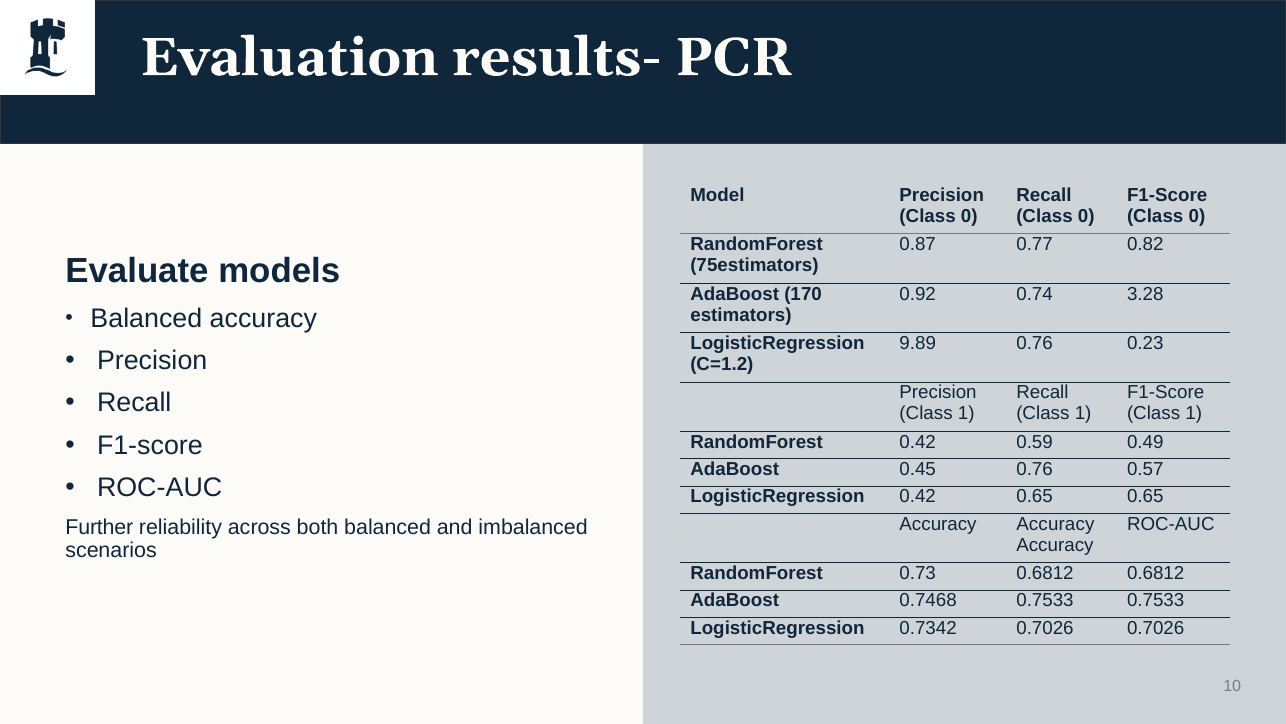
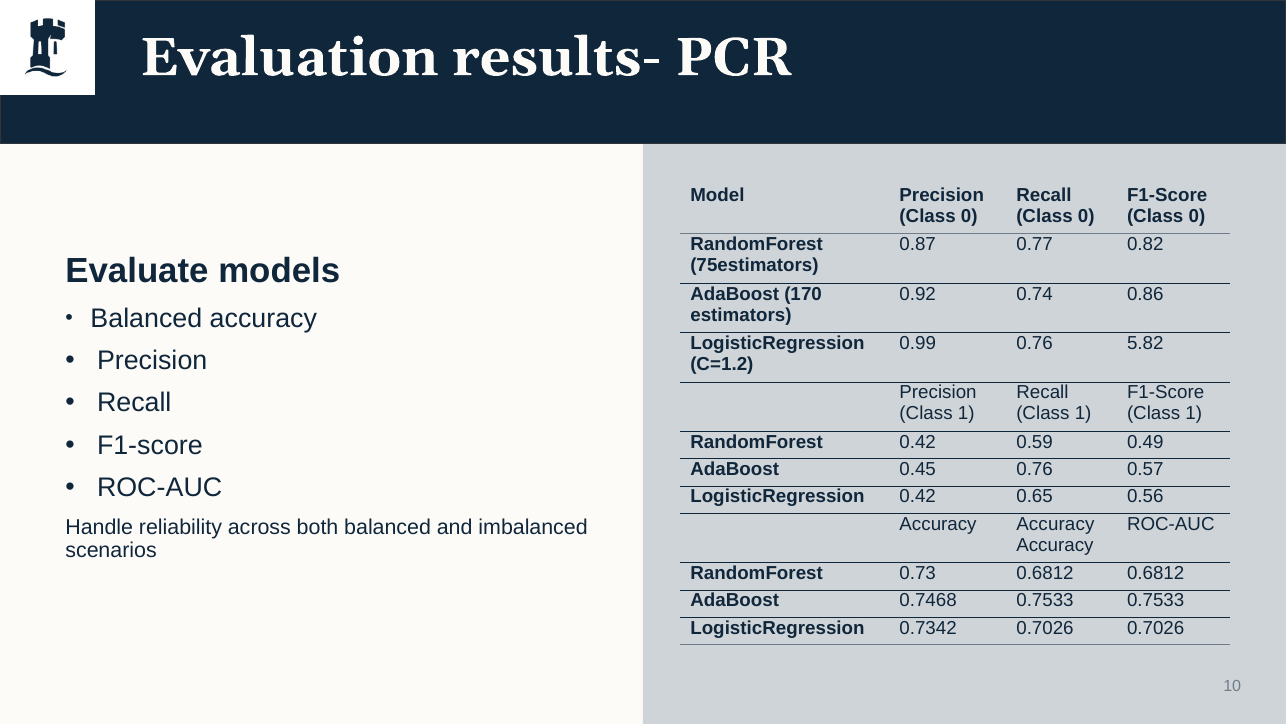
3.28: 3.28 -> 0.86 (1145, 294)
9.89: 9.89 -> 0.99 (918, 343)
0.23: 0.23 -> 5.82 (1145, 343)
0.65 0.65: 0.65 -> 0.56 (1145, 496)
Further: Further -> Handle (99, 527)
